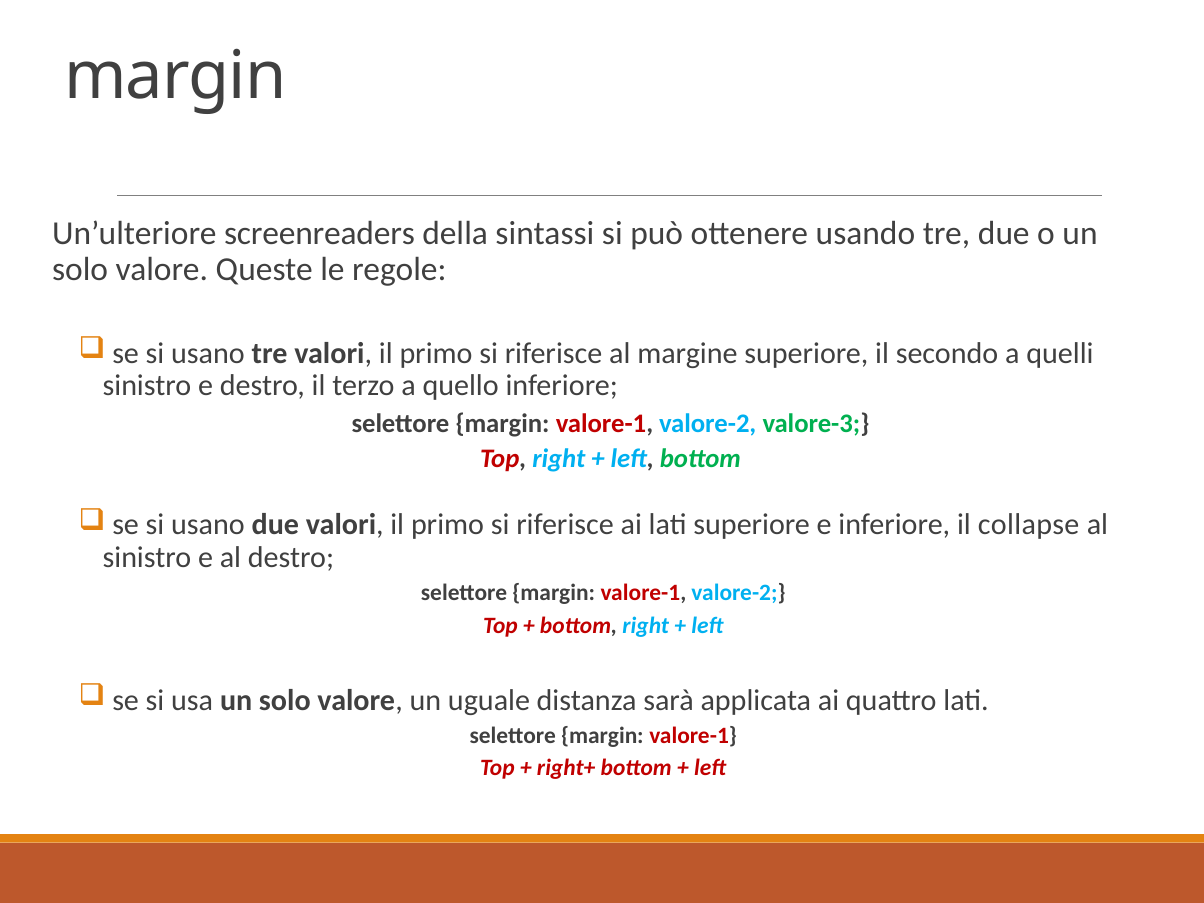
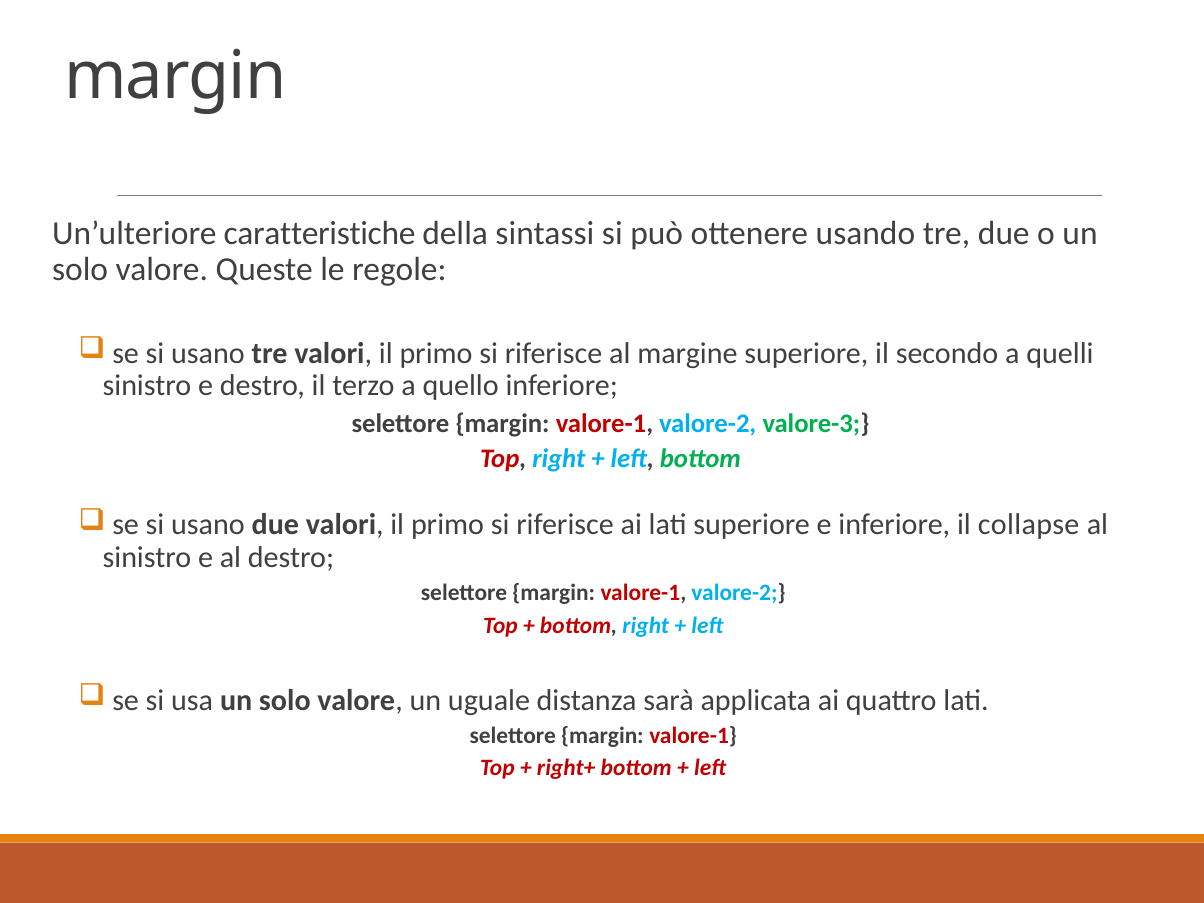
screenreaders: screenreaders -> caratteristiche (320, 233)
